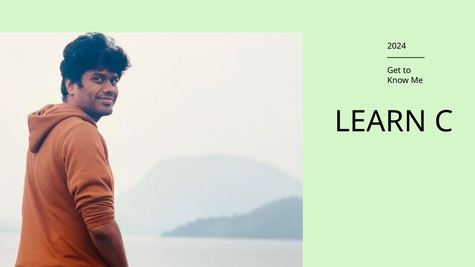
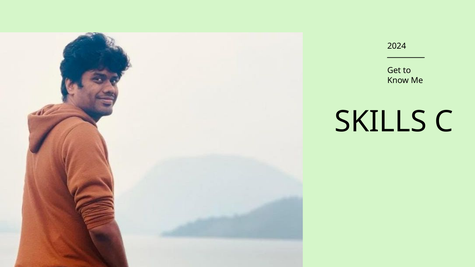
LEARN: LEARN -> SKILLS (381, 122)
